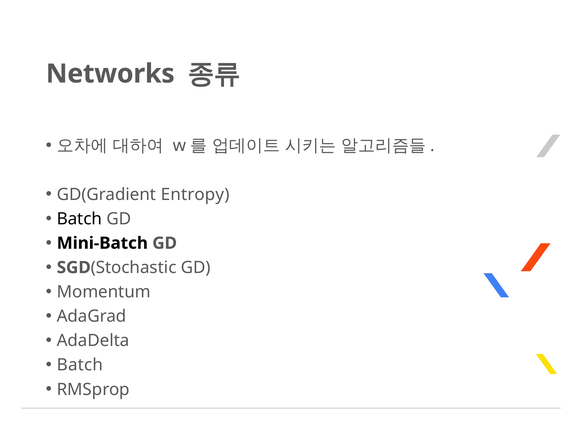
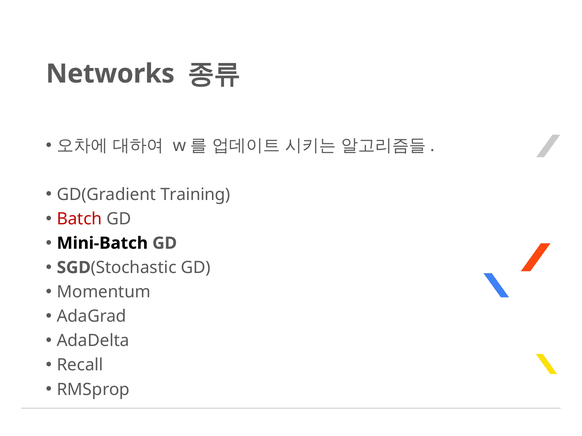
Entropy: Entropy -> Training (195, 195)
Batch colour: black -> red (79, 219)
Batch: Batch -> Recall (80, 365)
